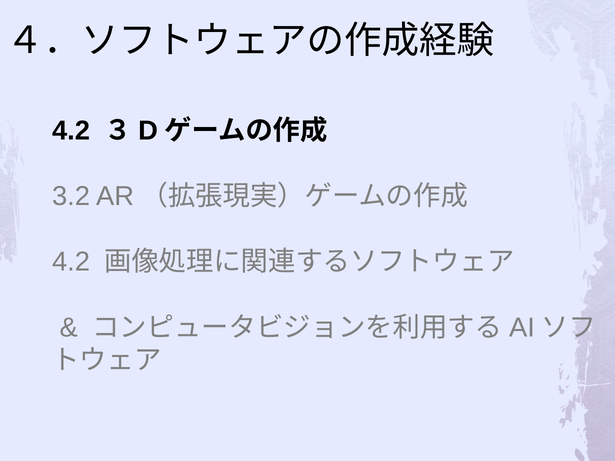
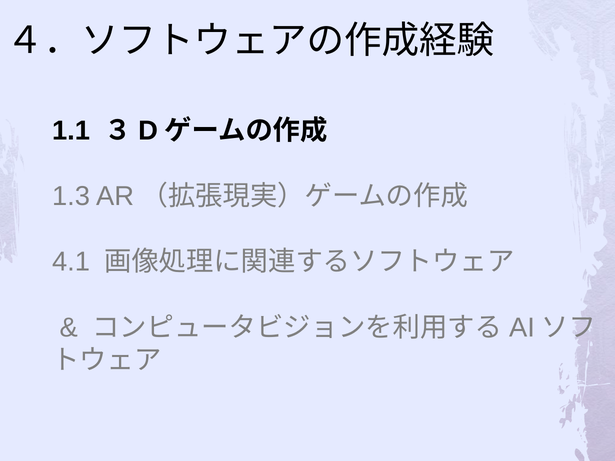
4.2: 4.2 -> 1.1 (71, 131)
3.2: 3.2 -> 1.3 (71, 196)
4.2: 4.2 -> 4.1 (71, 262)
